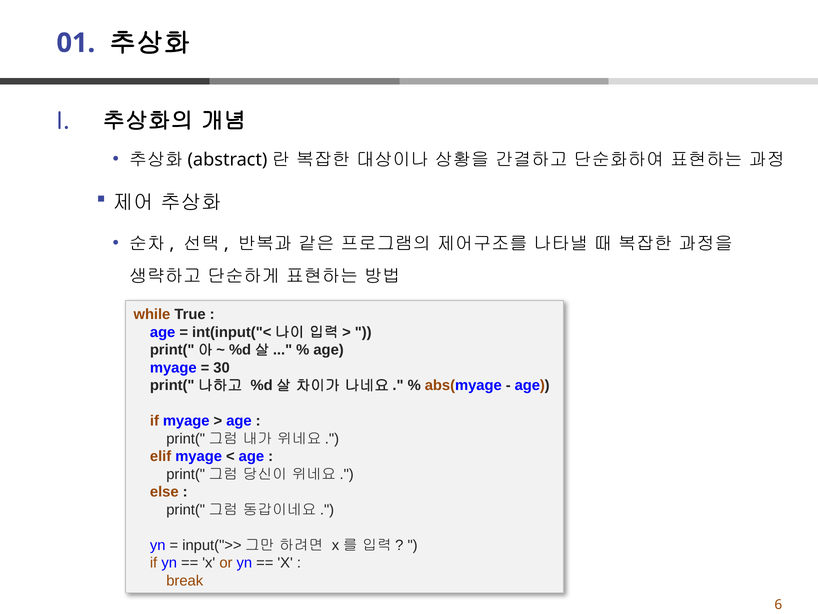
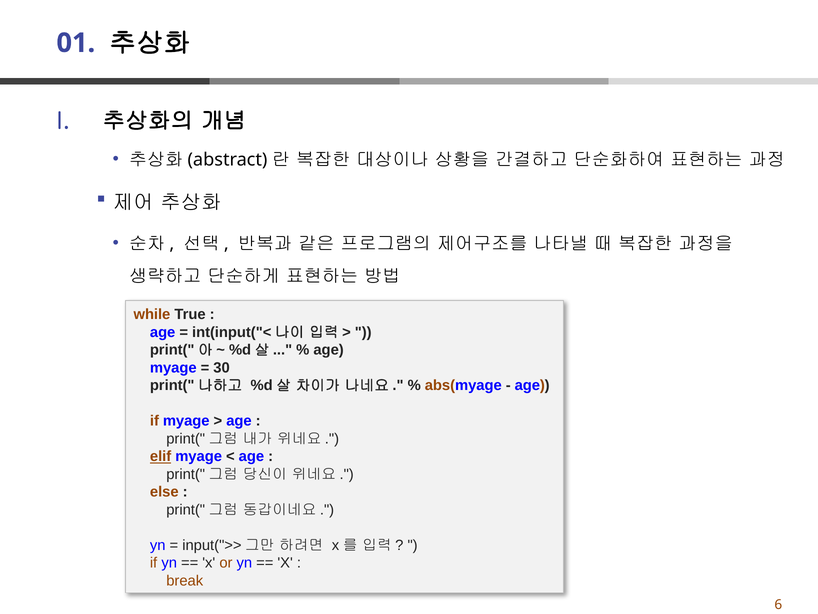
elif underline: none -> present (161, 456)
